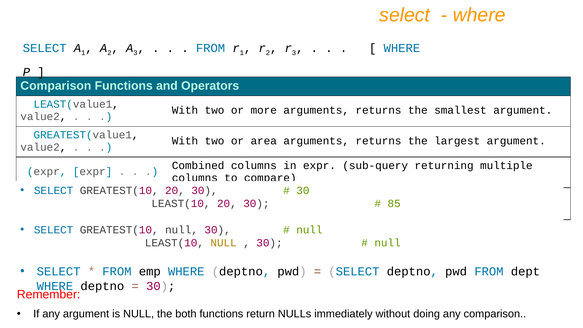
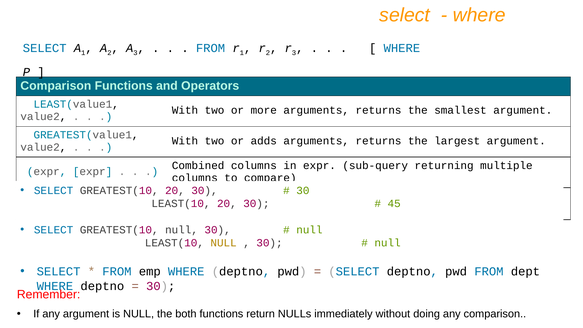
area: area -> adds (264, 141)
85: 85 -> 45 (394, 204)
